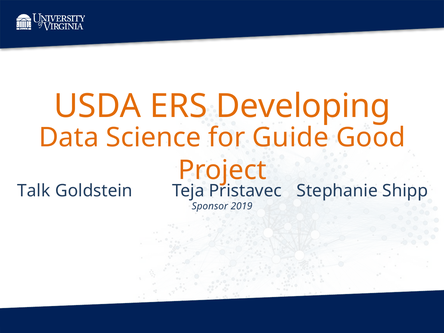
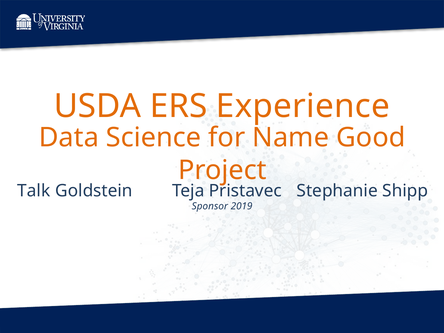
Developing: Developing -> Experience (303, 106)
Guide: Guide -> Name (291, 138)
